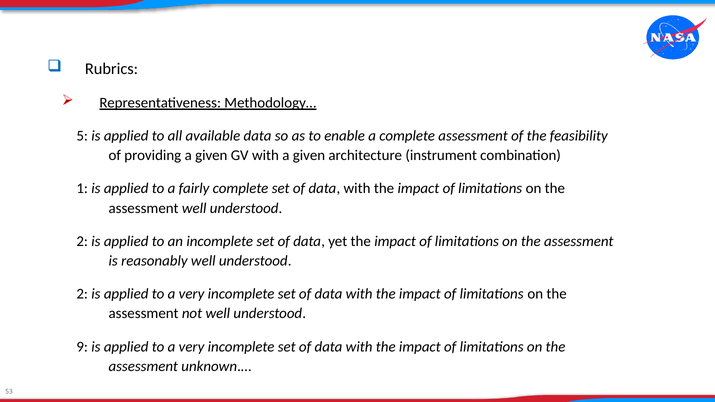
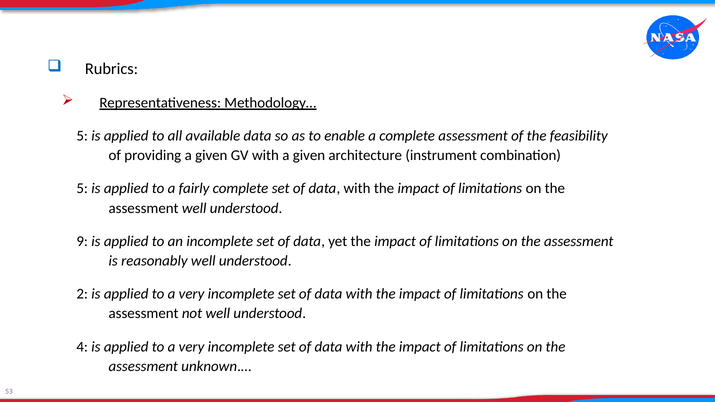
1: 1 -> 5 (82, 189)
2: 2 -> 9 (82, 241)
9: 9 -> 4 (82, 347)
